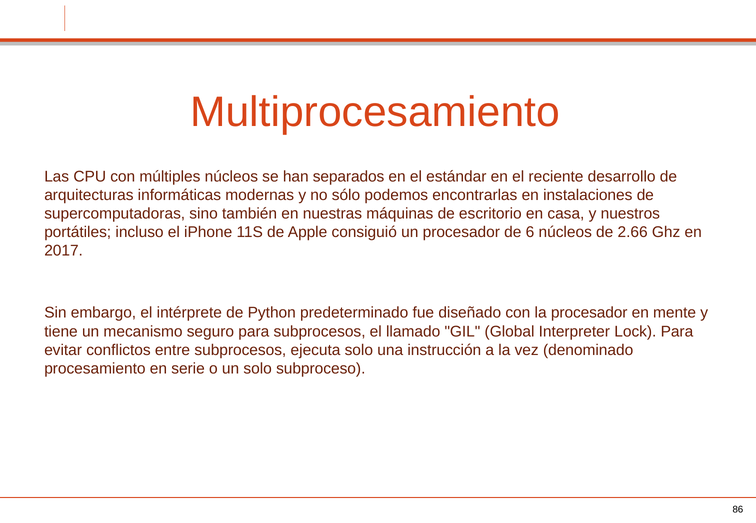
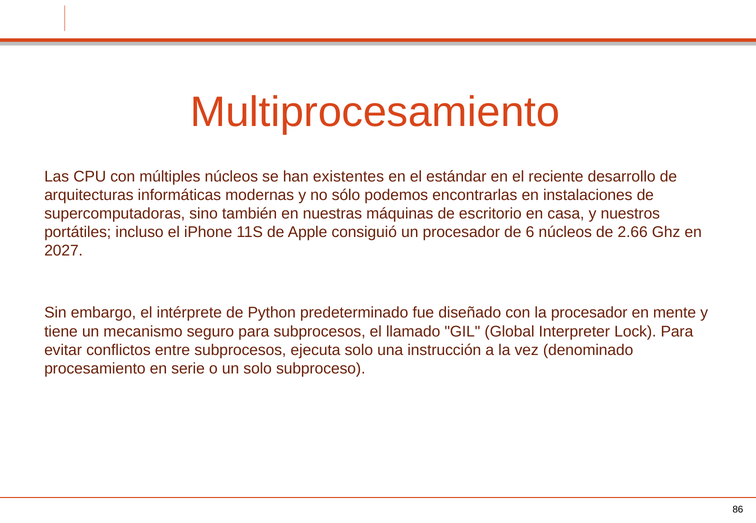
separados: separados -> existentes (348, 177)
2017: 2017 -> 2027 (64, 251)
